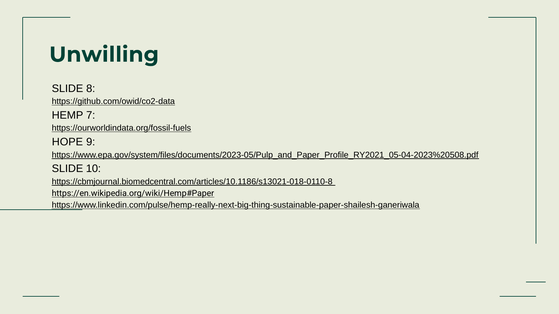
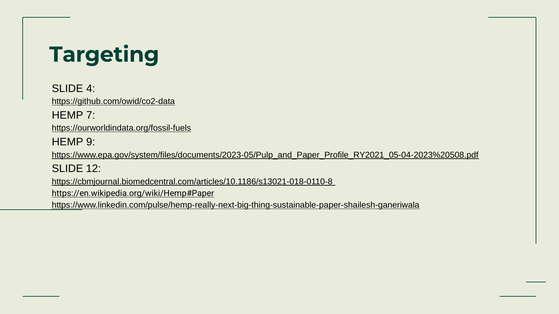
Unwilling: Unwilling -> Targeting (104, 55)
8: 8 -> 4 (91, 89)
HOPE: HOPE -> HEMP (67, 142)
10: 10 -> 12 (93, 169)
